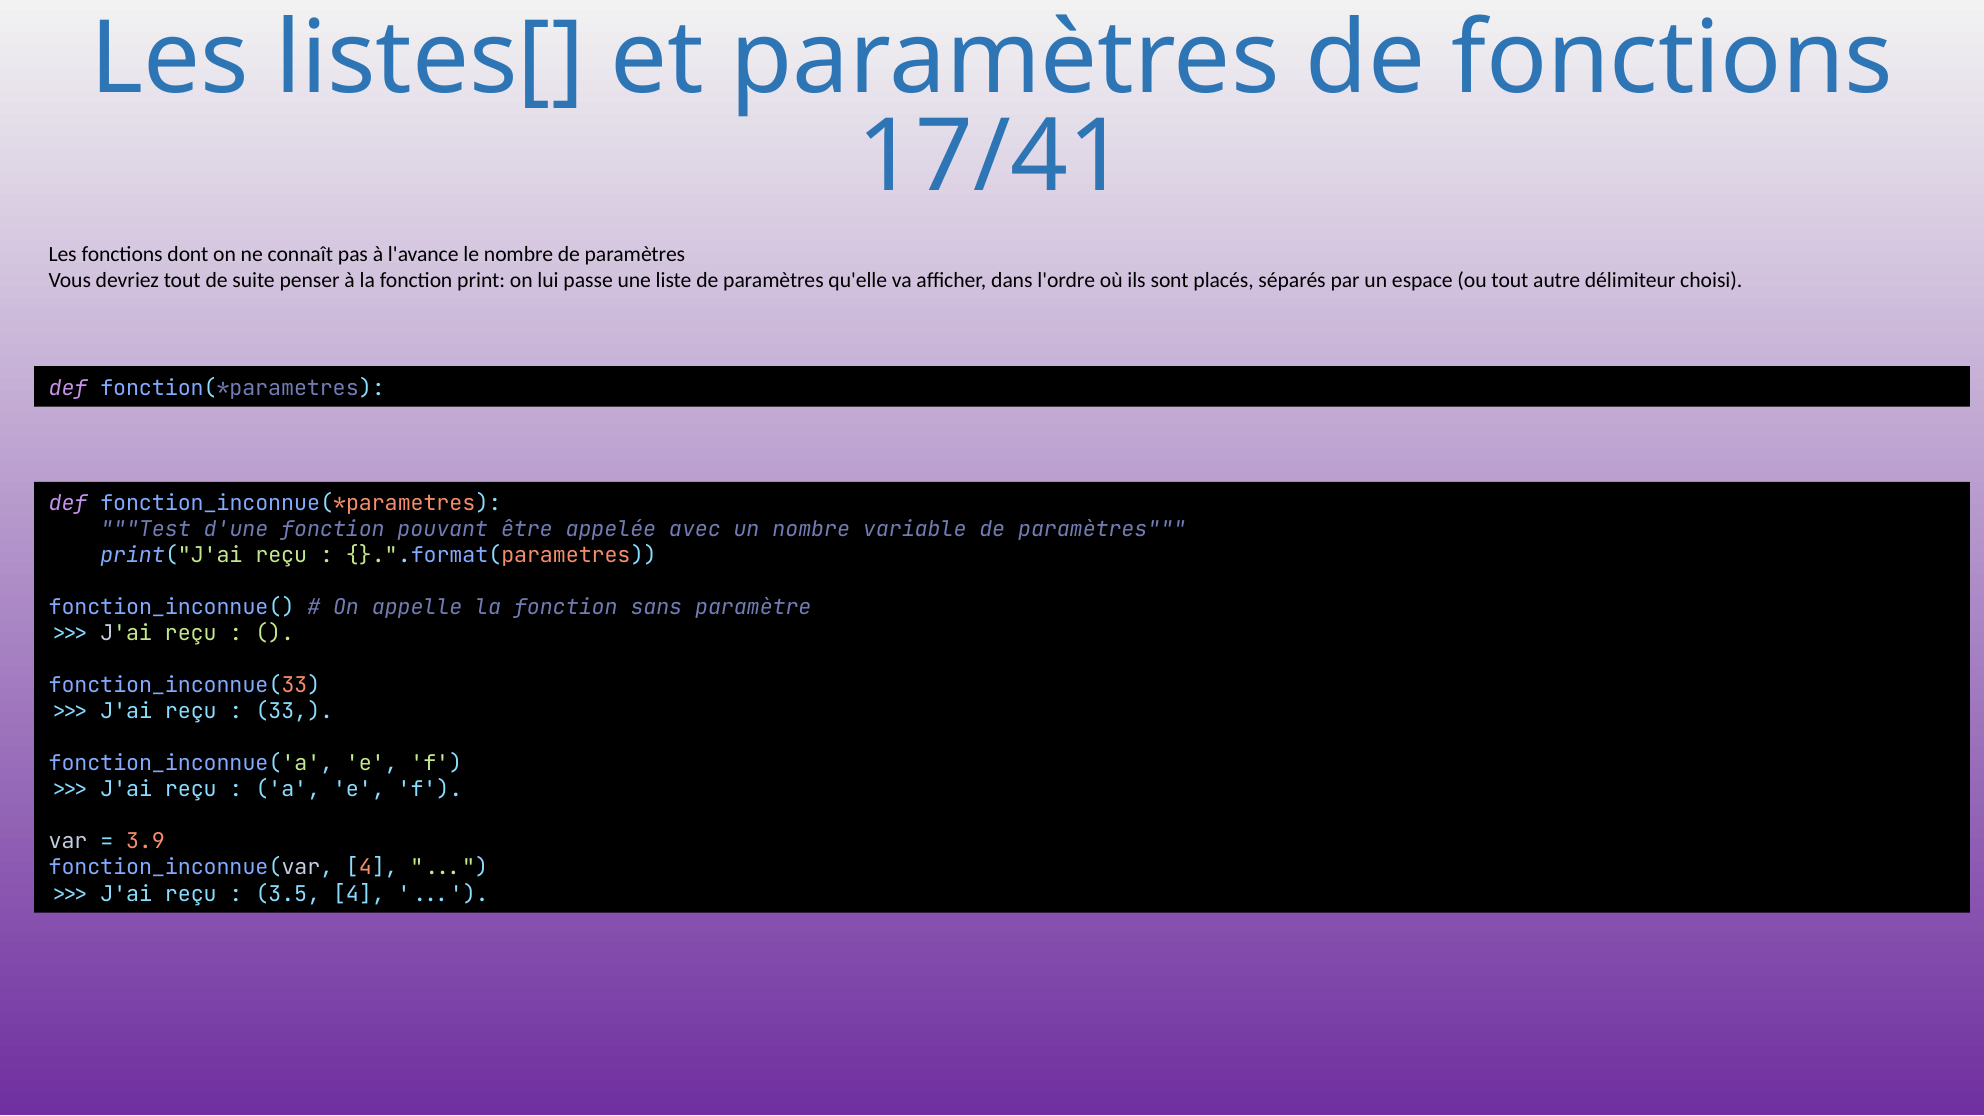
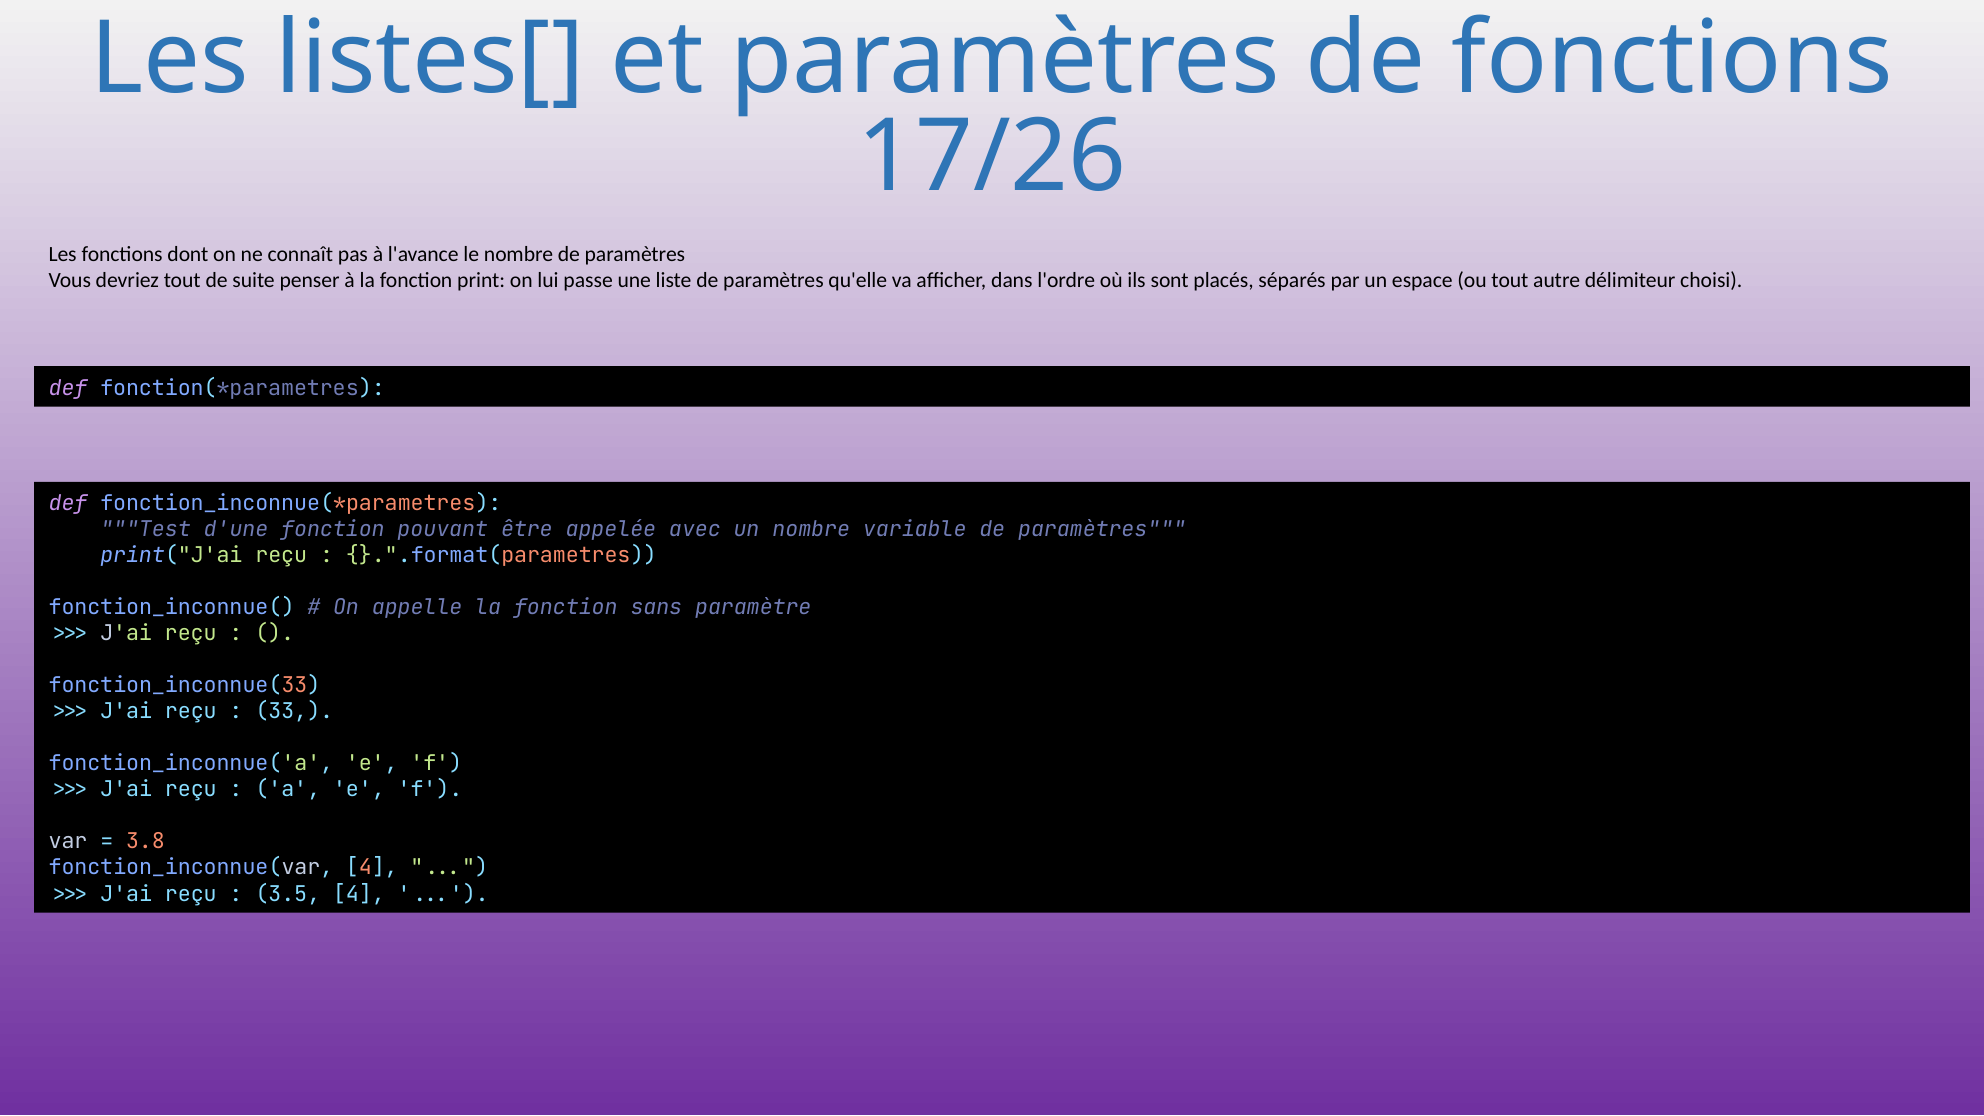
17/41: 17/41 -> 17/26 (992, 157)
3.9: 3.9 -> 3.8 (145, 842)
